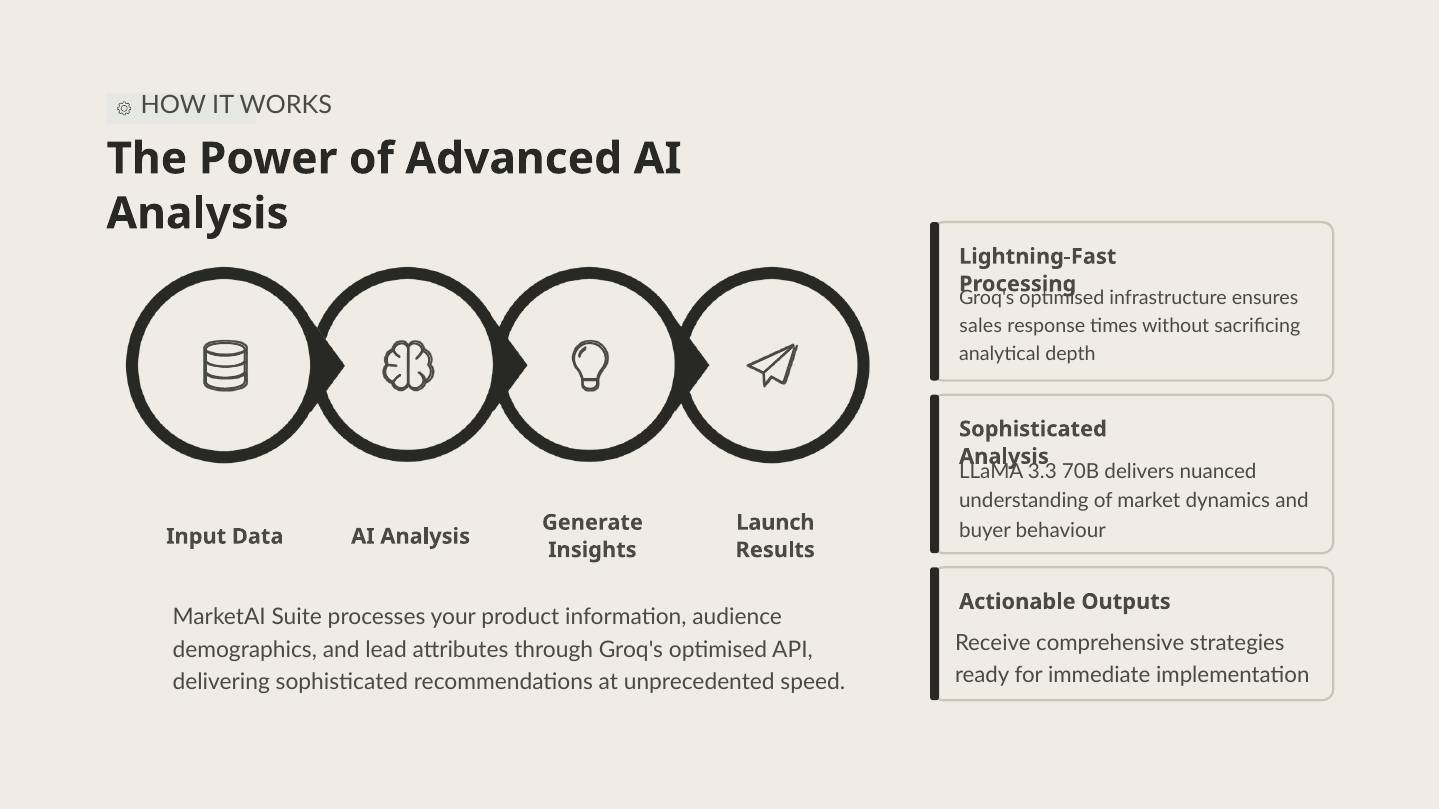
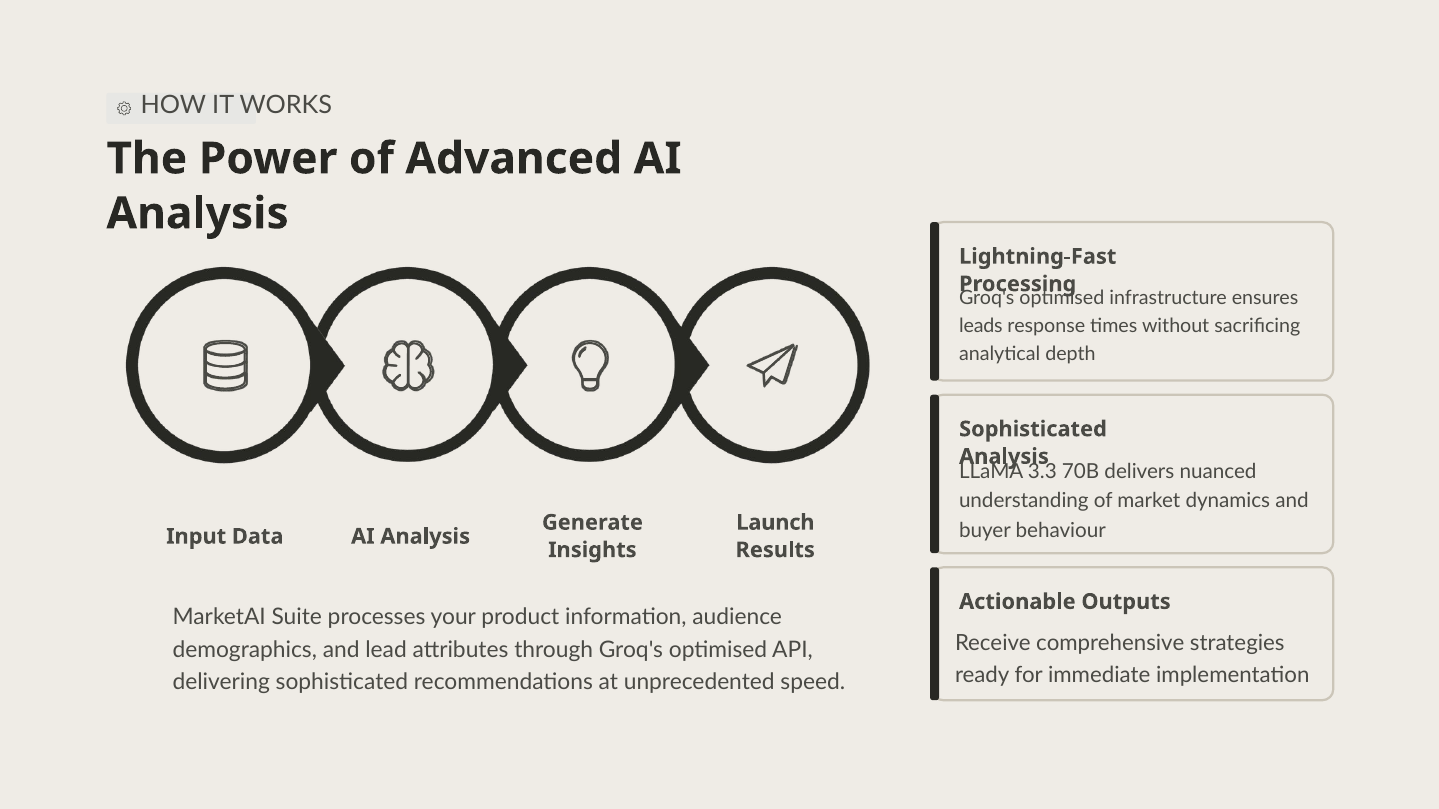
sales: sales -> leads (981, 326)
